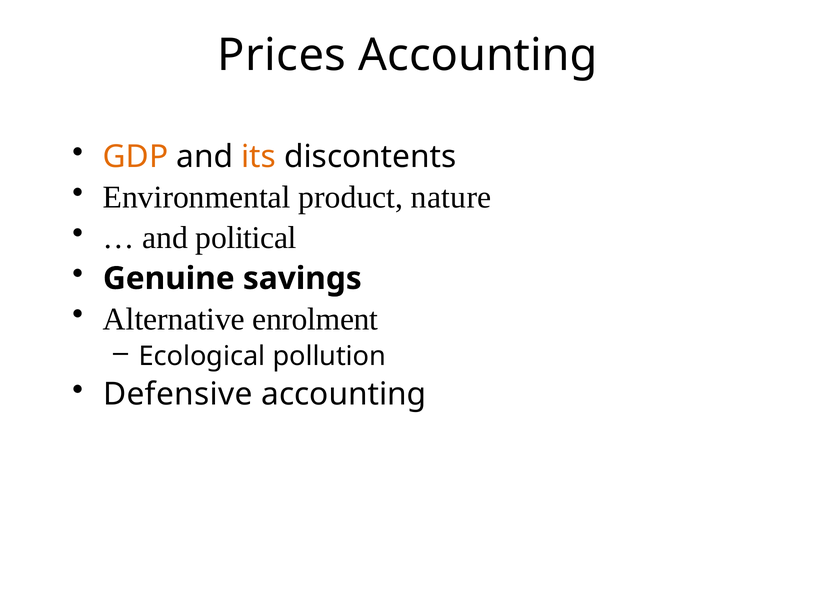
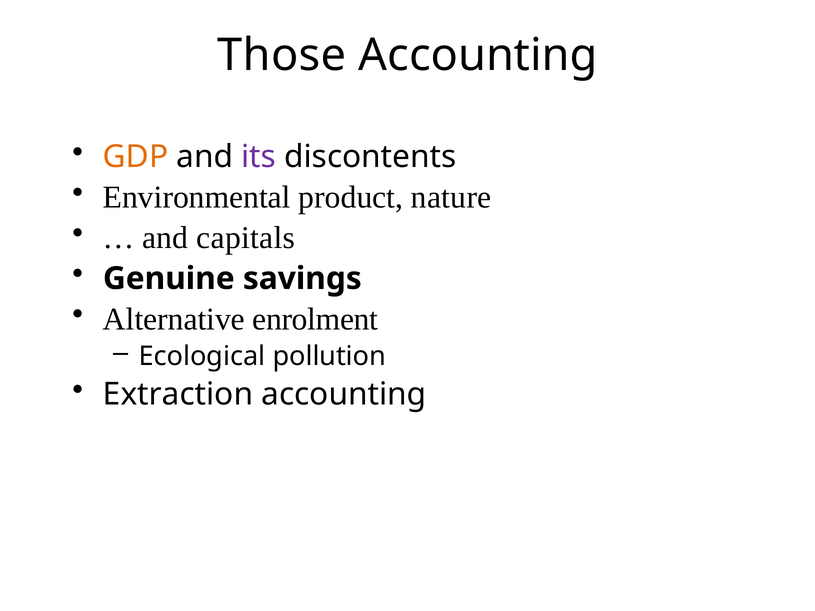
Prices: Prices -> Those (282, 55)
its colour: orange -> purple (259, 157)
political: political -> capitals (246, 238)
Defensive: Defensive -> Extraction (178, 395)
